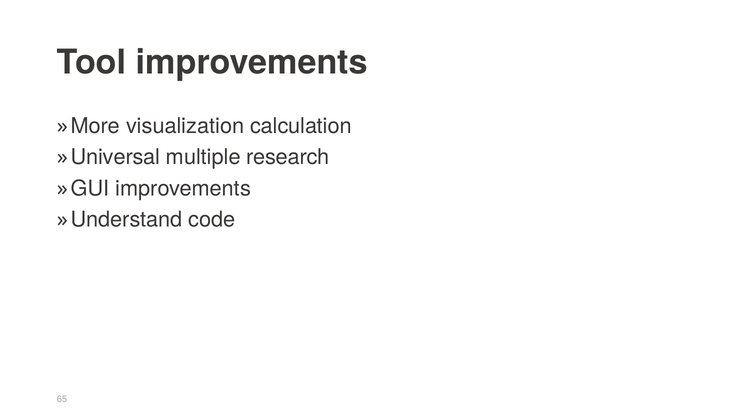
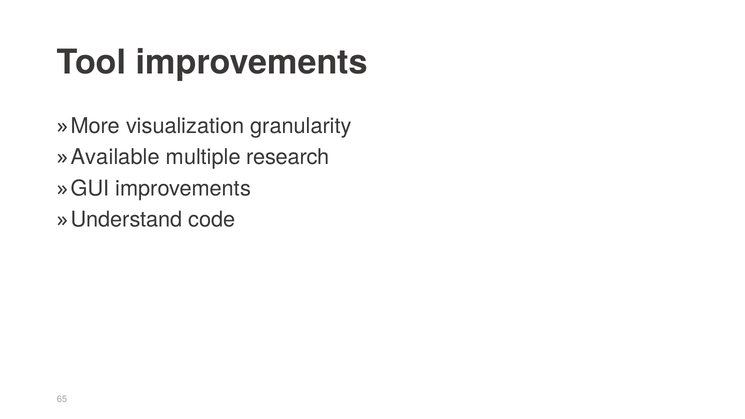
calculation: calculation -> granularity (301, 126)
Universal: Universal -> Available (115, 157)
